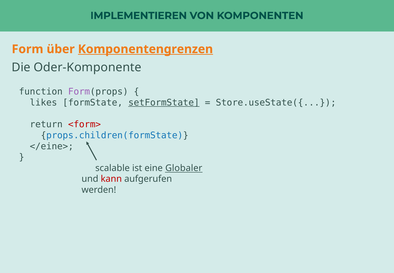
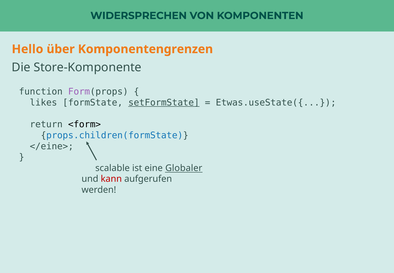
IMPLEMENTIEREN: IMPLEMENTIEREN -> WIDERSPRECHEN (139, 16)
Form: Form -> Hello (28, 49)
Komponentengrenzen underline: present -> none (145, 49)
Oder-Komponente: Oder-Komponente -> Store-Komponente (88, 67)
Store.useState({: Store.useState({ -> Etwas.useState({ (276, 103)
<form> colour: red -> black (84, 124)
